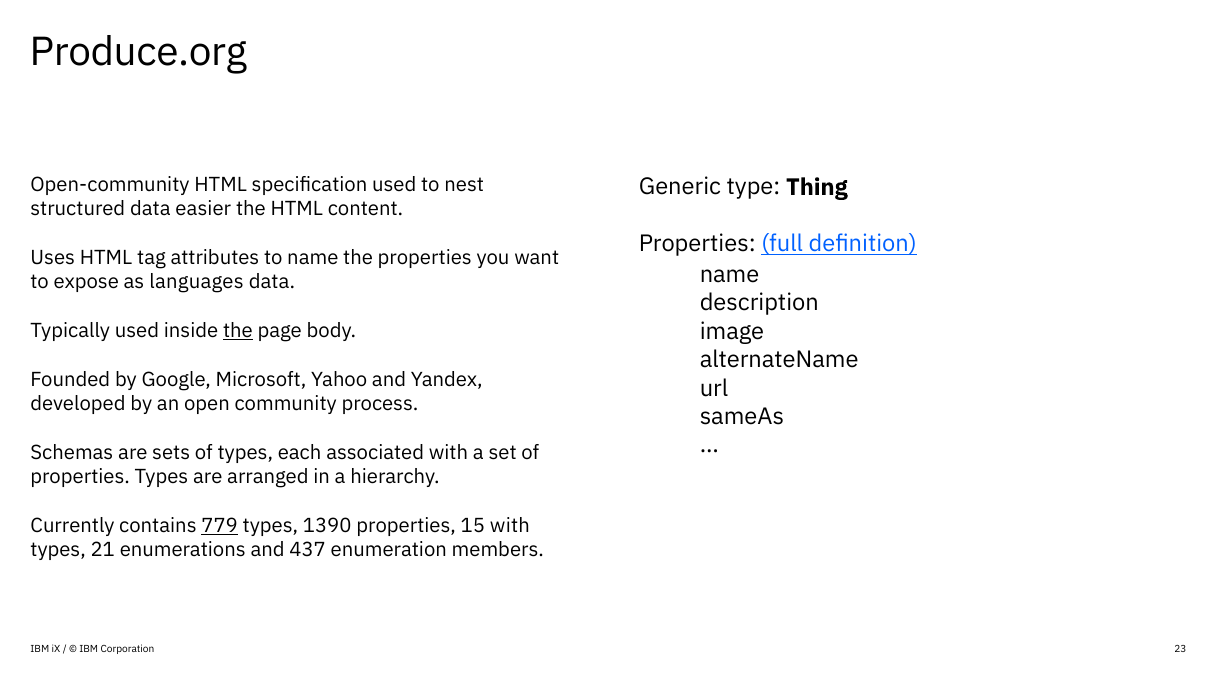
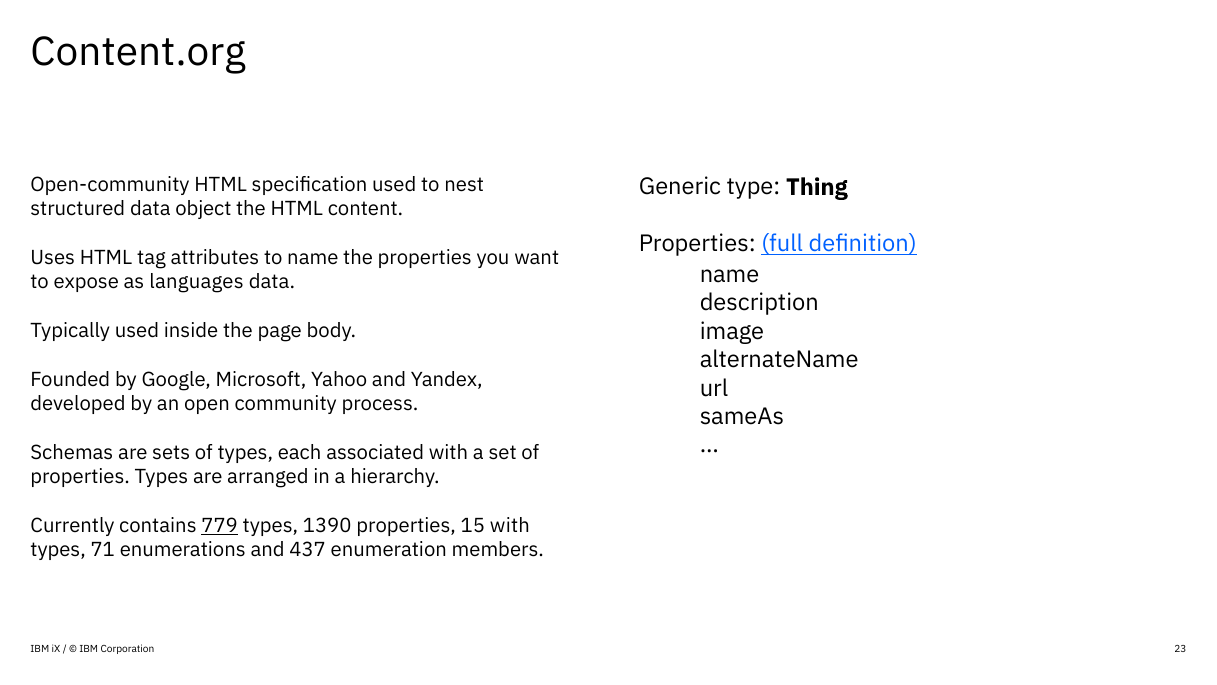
Produce.org: Produce.org -> Content.org (138, 52)
easier: easier -> object (203, 209)
the underline: present -> none (238, 331)
21: 21 -> 71 (103, 550)
